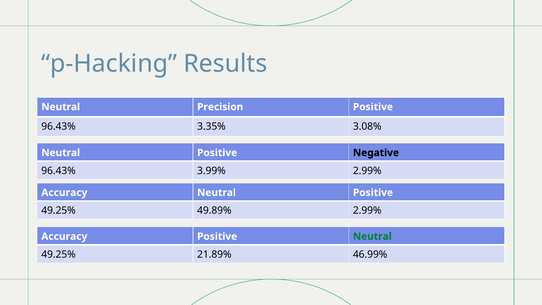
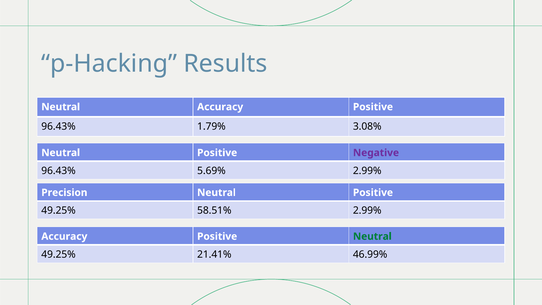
Neutral Precision: Precision -> Accuracy (220, 107)
3.35%: 3.35% -> 1.79% (211, 126)
Negative colour: black -> purple (376, 153)
3.99%: 3.99% -> 5.69% (211, 171)
Accuracy: Accuracy -> Precision (64, 193)
49.89%: 49.89% -> 58.51% (214, 210)
21.89%: 21.89% -> 21.41% (214, 254)
